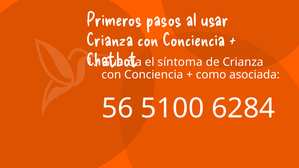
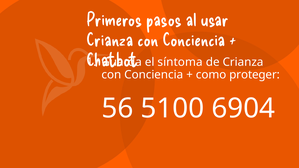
asociada: asociada -> proteger (255, 75)
6284: 6284 -> 6904 (243, 108)
